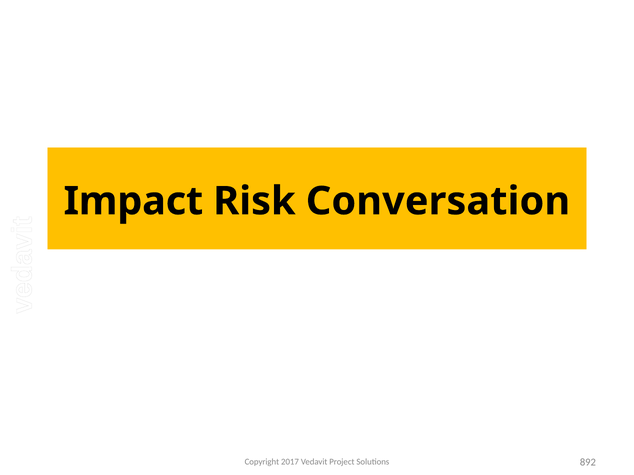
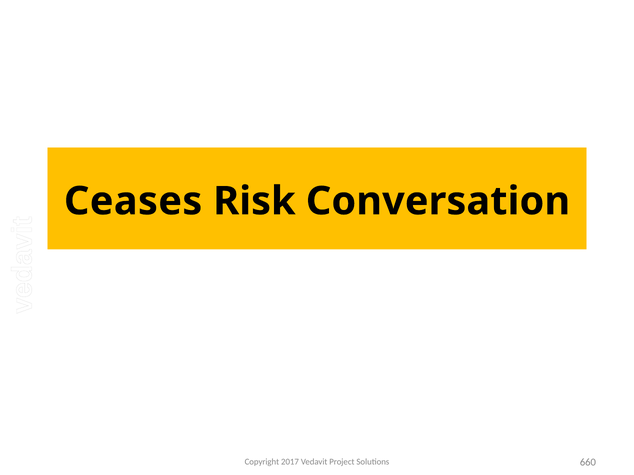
Impact: Impact -> Ceases (133, 201)
892: 892 -> 660 (588, 463)
